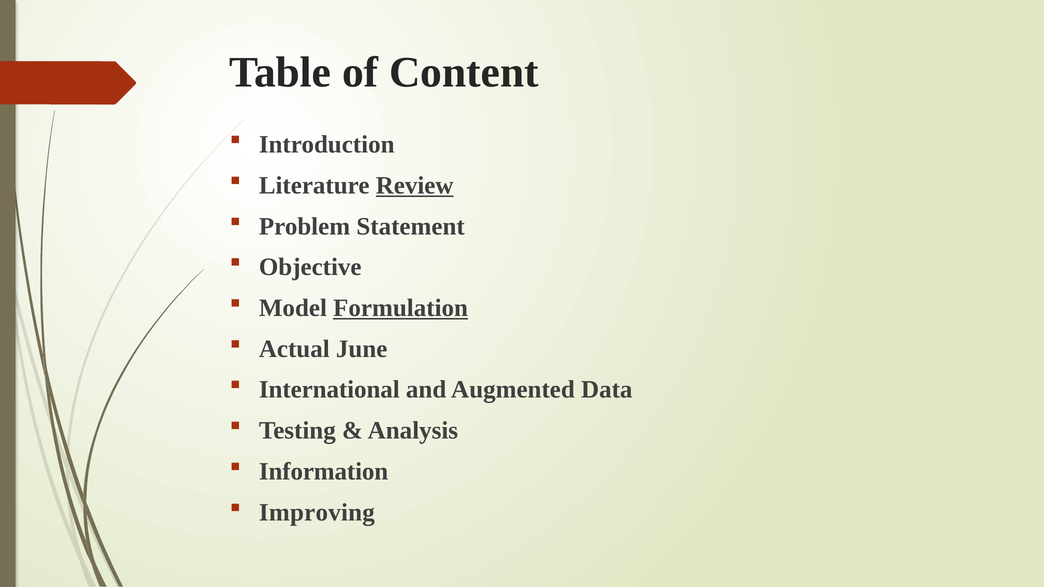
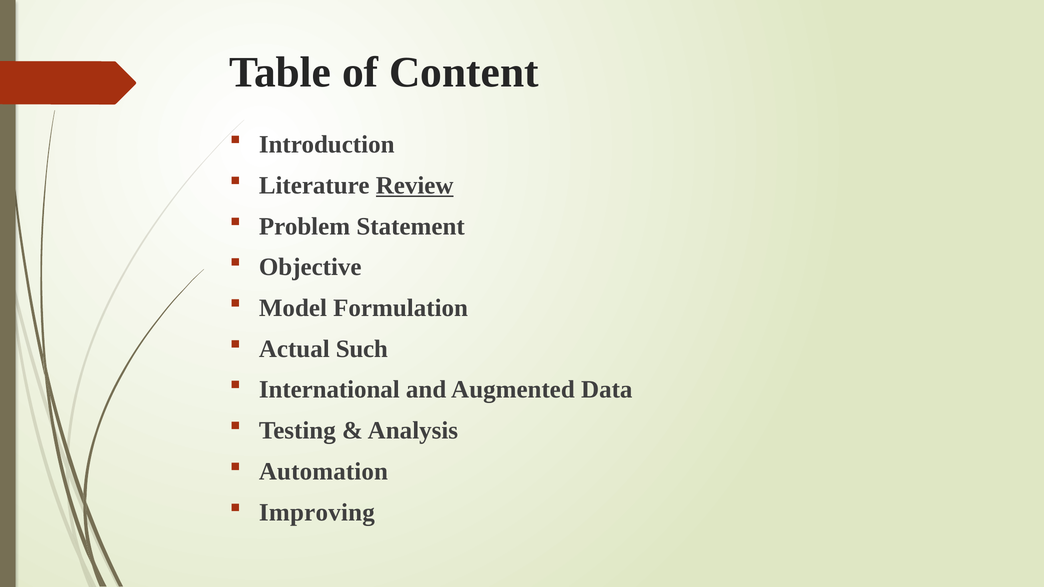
Formulation underline: present -> none (401, 308)
June: June -> Such (362, 349)
Information: Information -> Automation (323, 472)
